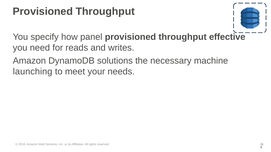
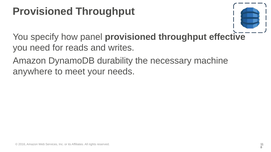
solutions: solutions -> durability (115, 61)
launching: launching -> anywhere (33, 72)
